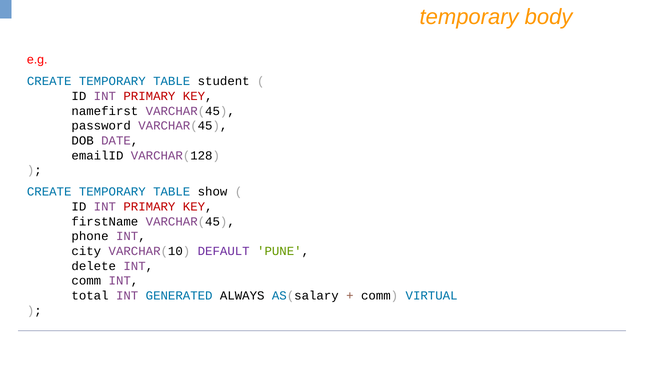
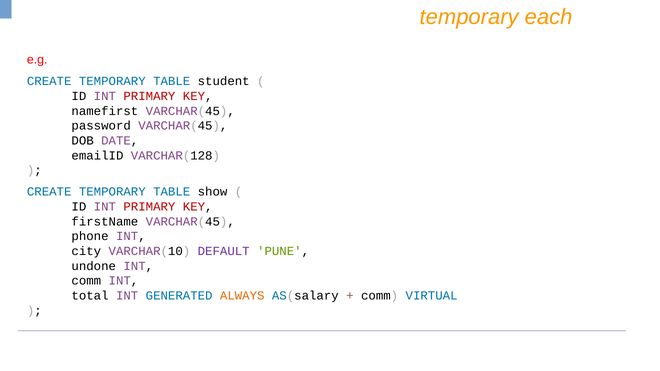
body: body -> each (549, 17)
delete: delete -> undone (94, 266)
ALWAYS colour: black -> orange (242, 296)
